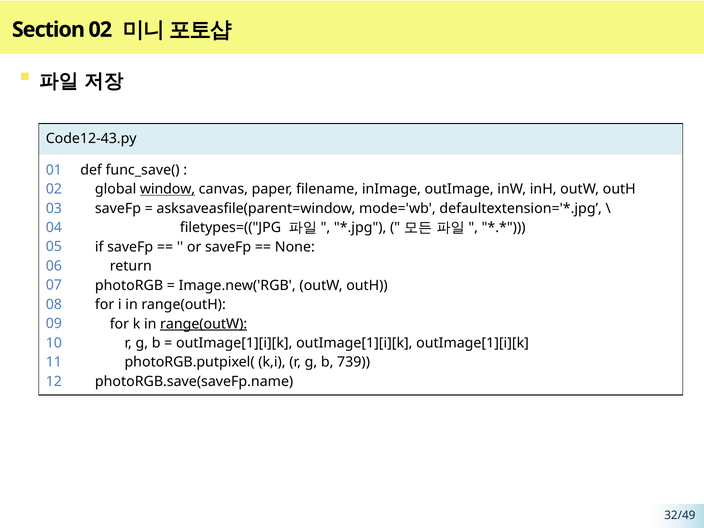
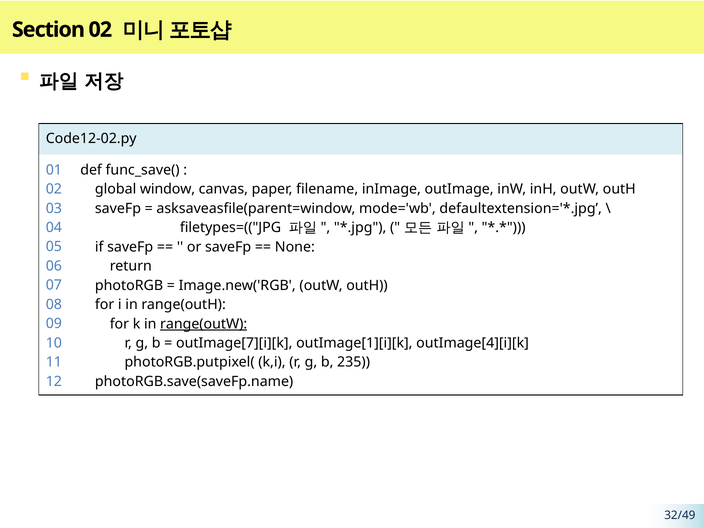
Code12-43.py: Code12-43.py -> Code12-02.py (91, 139)
window underline: present -> none (168, 189)
outImage[1][i][k: outImage[1][i][k -> outImage[7][i][k (234, 343)
outImage[1][i][k: outImage[1][i][k -> outImage[4][i][k (473, 343)
739: 739 -> 235 (354, 362)
